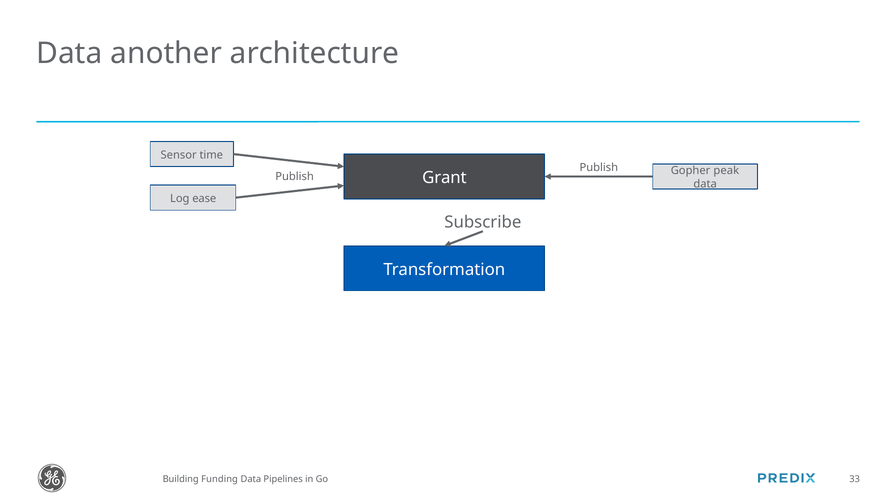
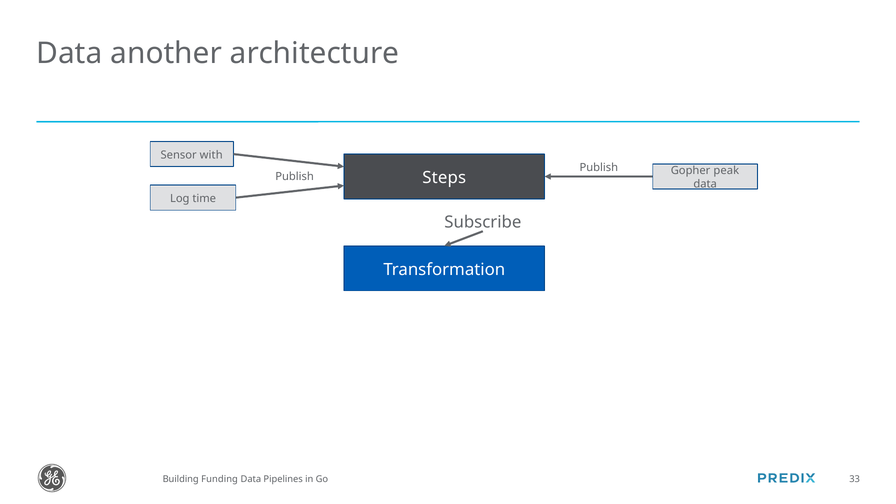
time: time -> with (211, 155)
Grant: Grant -> Steps (444, 178)
ease: ease -> time (204, 198)
